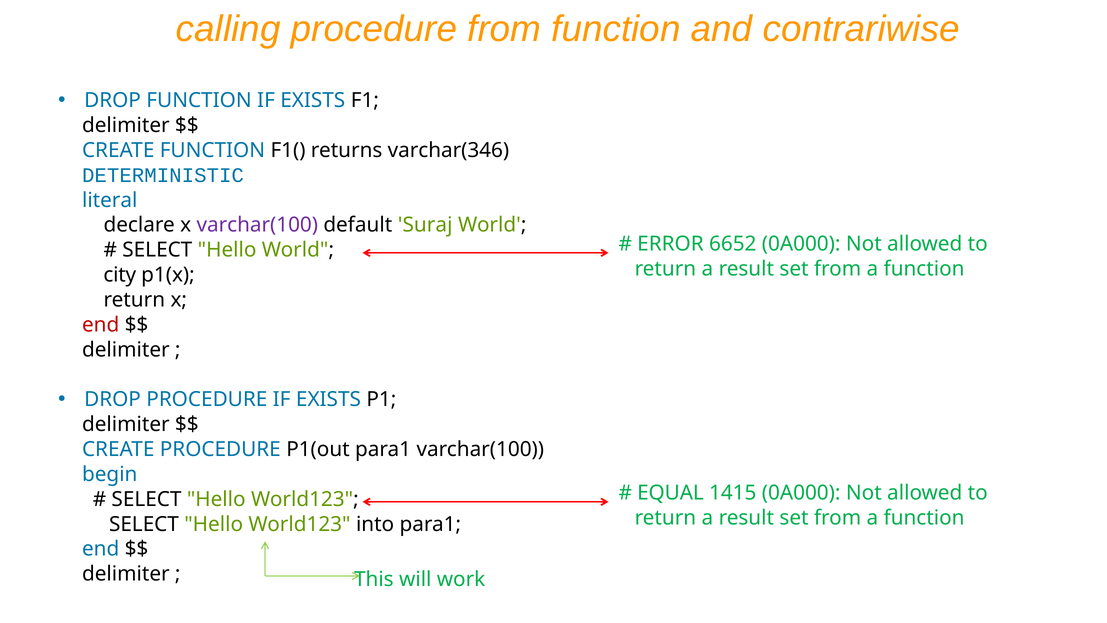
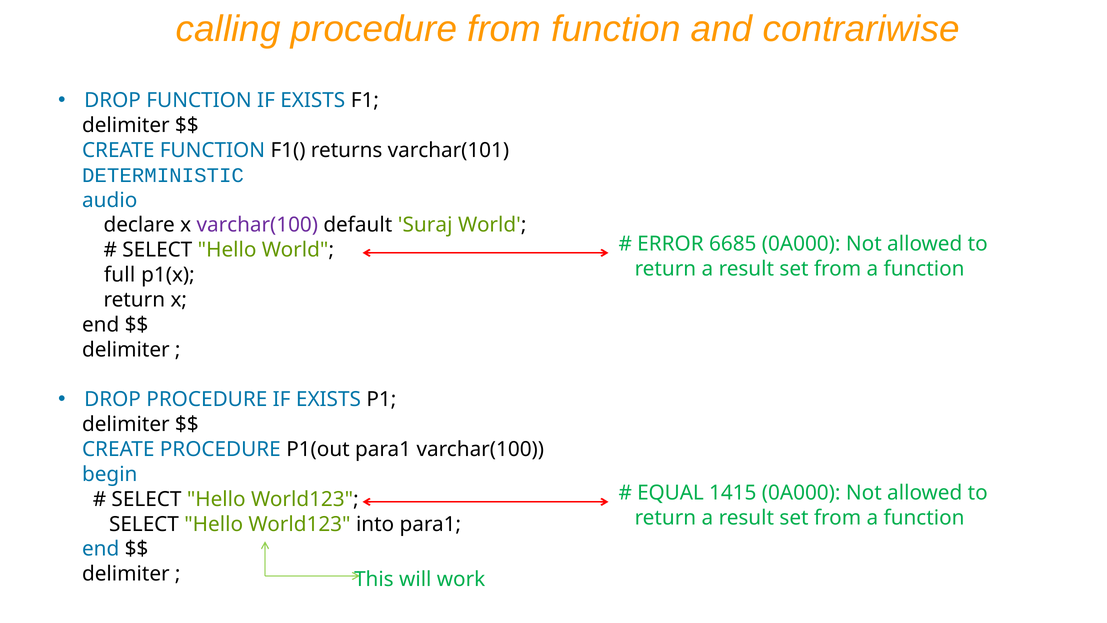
varchar(346: varchar(346 -> varchar(101 (448, 150)
literal: literal -> audio (110, 200)
6652: 6652 -> 6685 (733, 244)
city: city -> full (120, 275)
end colour: red -> black (101, 325)
